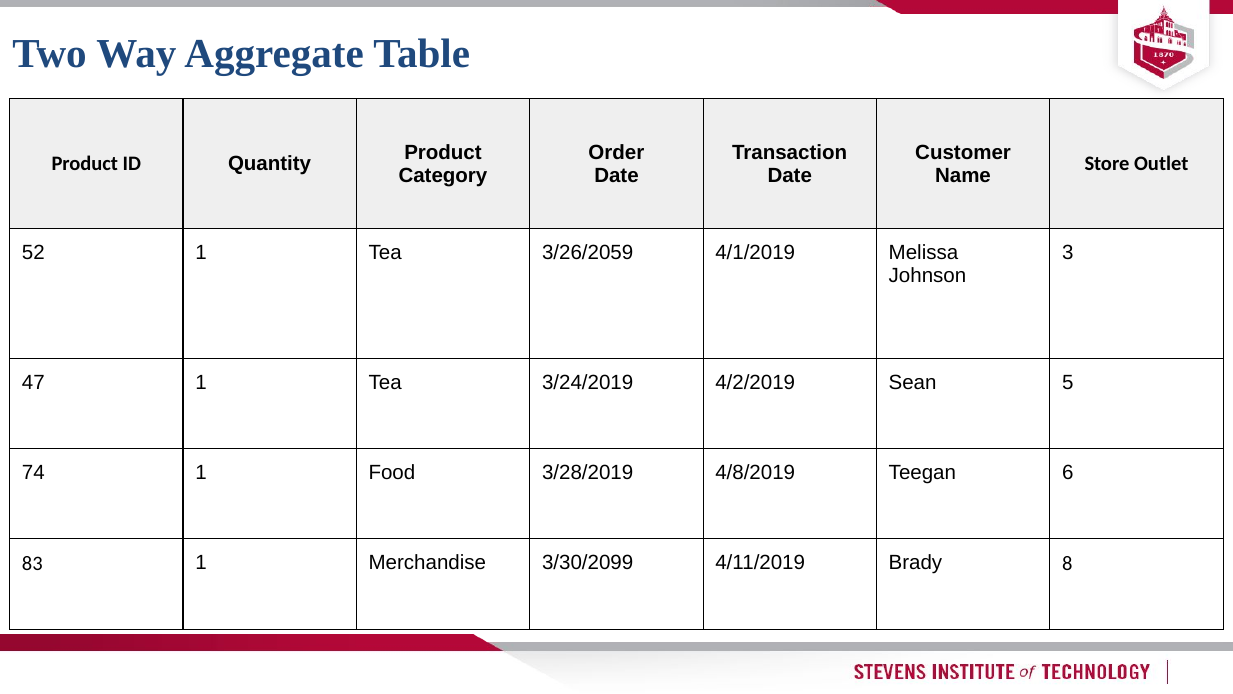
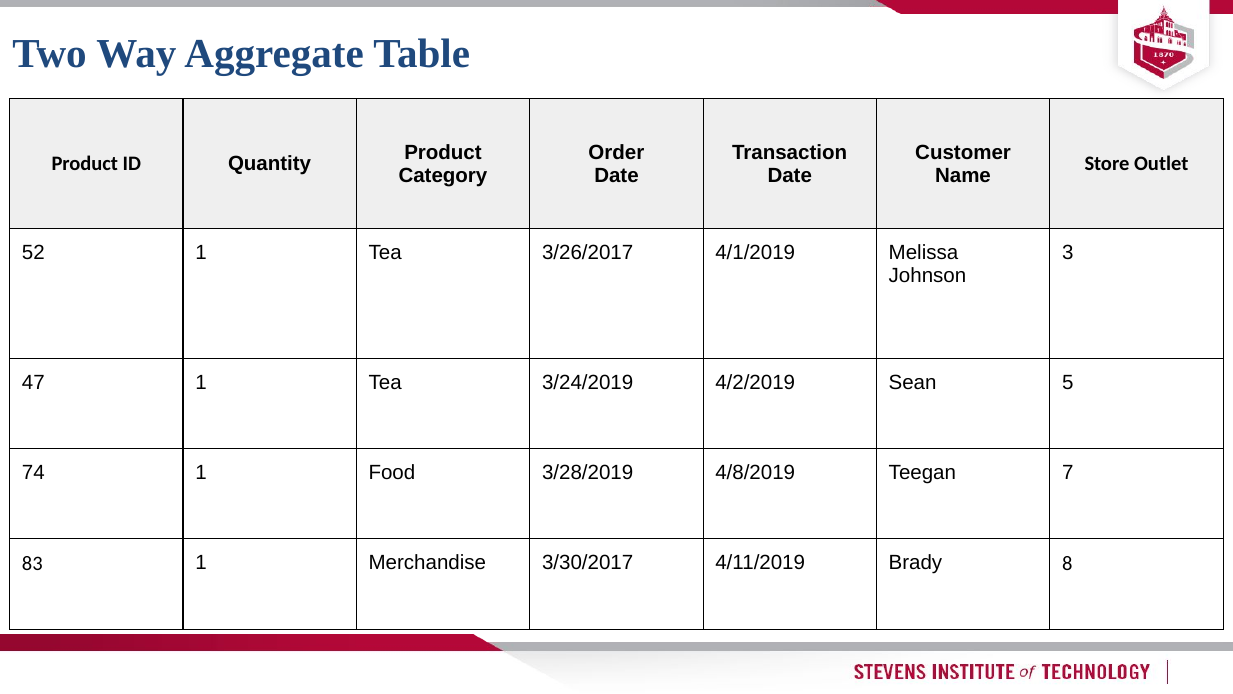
3/26/2059: 3/26/2059 -> 3/26/2017 (588, 253)
6: 6 -> 7 (1068, 473)
3/30/2099: 3/30/2099 -> 3/30/2017 (588, 563)
